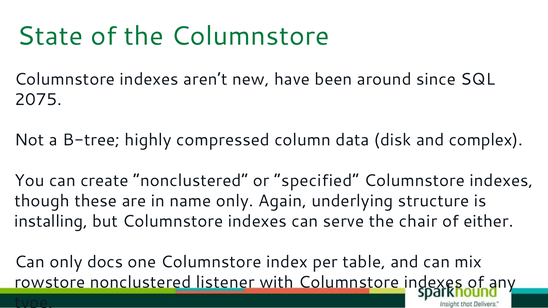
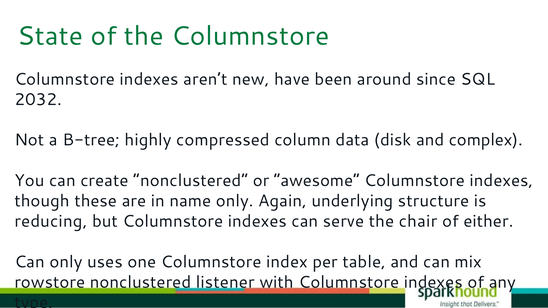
2075: 2075 -> 2032 (38, 100)
specified: specified -> awesome (317, 181)
installing: installing -> reducing (51, 221)
docs: docs -> uses (105, 262)
